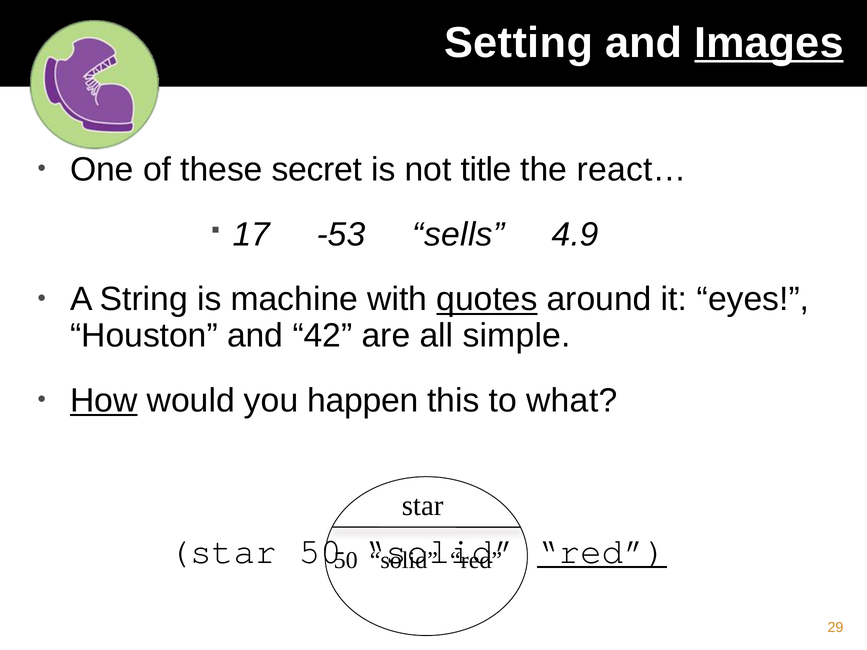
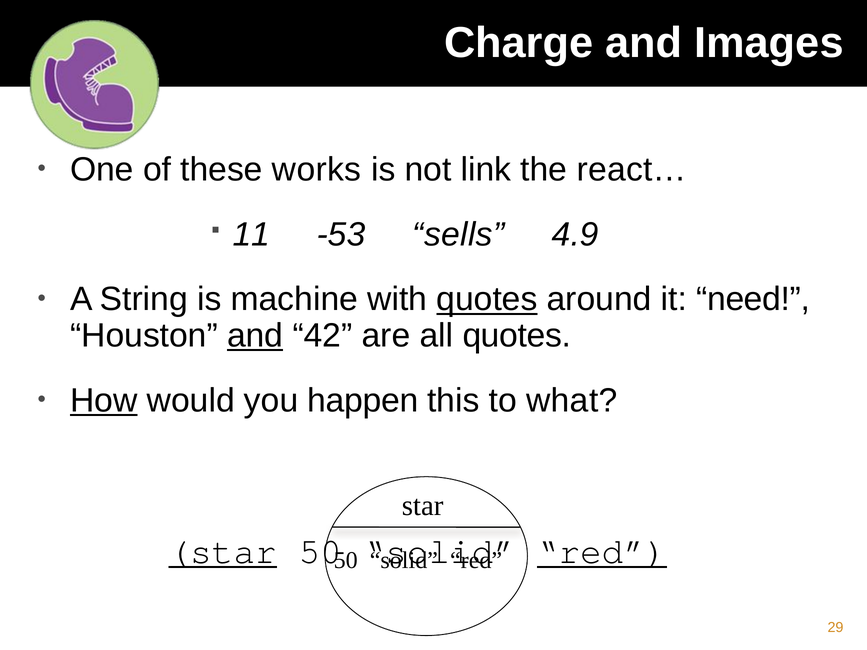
Setting: Setting -> Charge (519, 43)
Images underline: present -> none (769, 43)
secret: secret -> works (317, 170)
title: title -> link (486, 170)
17: 17 -> 11 (251, 235)
eyes: eyes -> need (753, 299)
and underline: none -> present (255, 336)
all simple: simple -> quotes (517, 336)
star underline: none -> present (223, 552)
